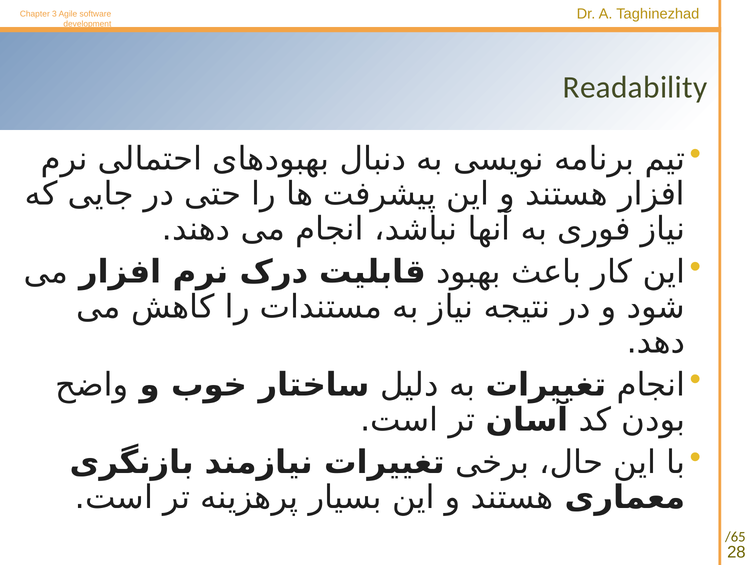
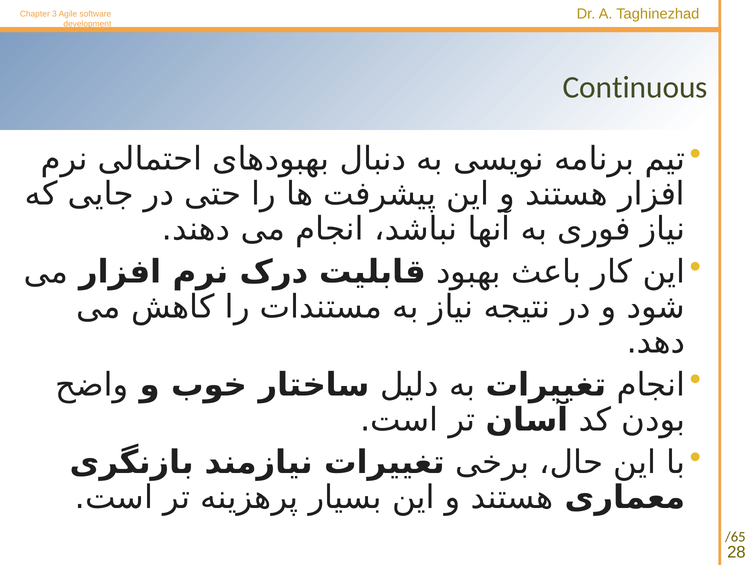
Readability: Readability -> Continuous (635, 87)
